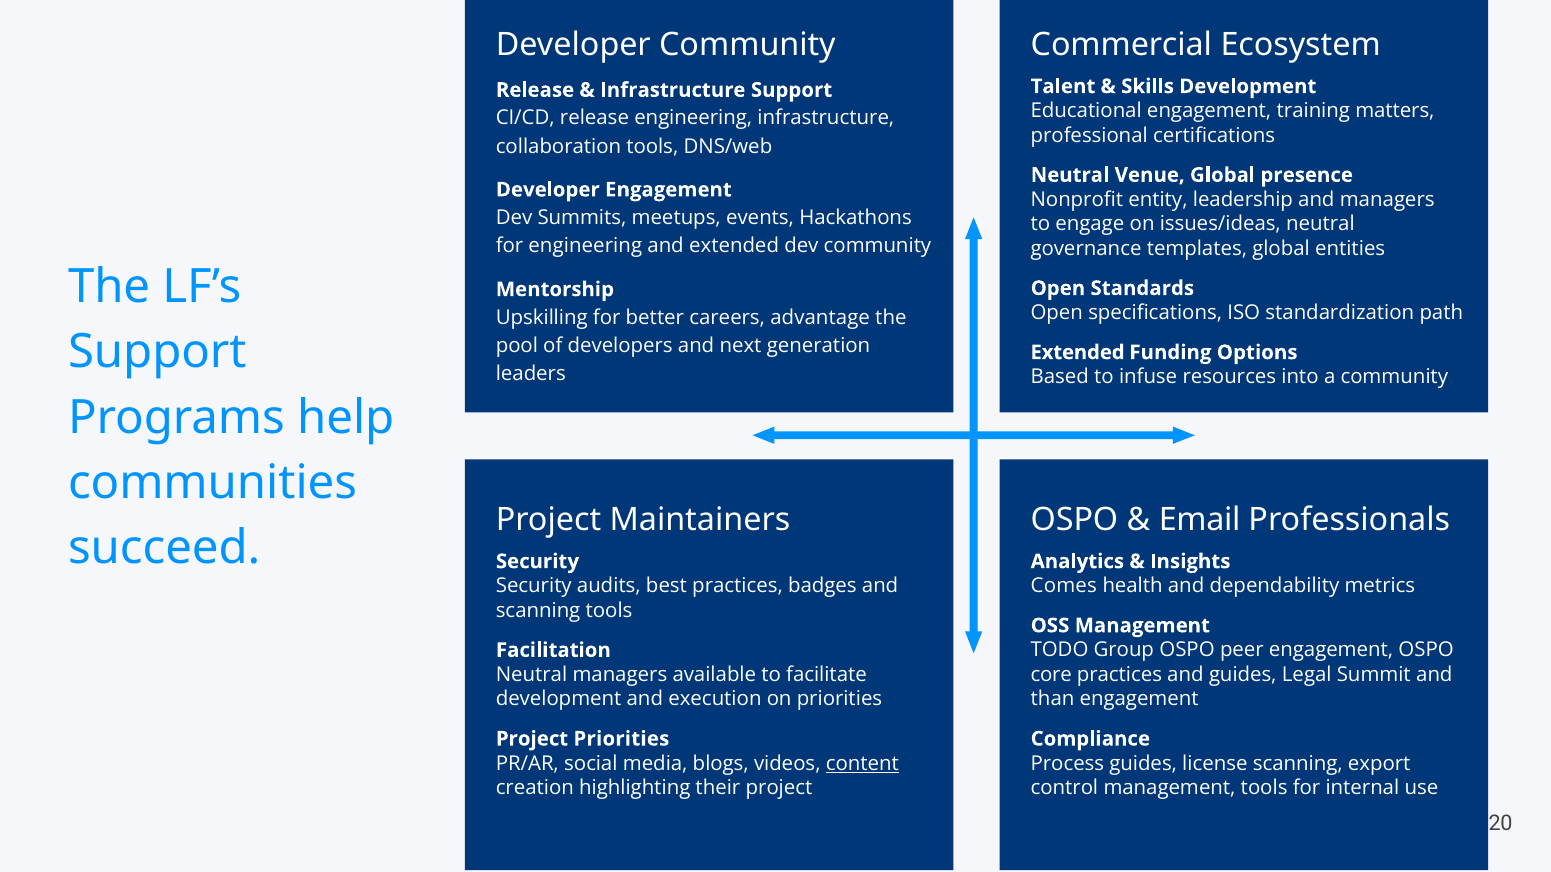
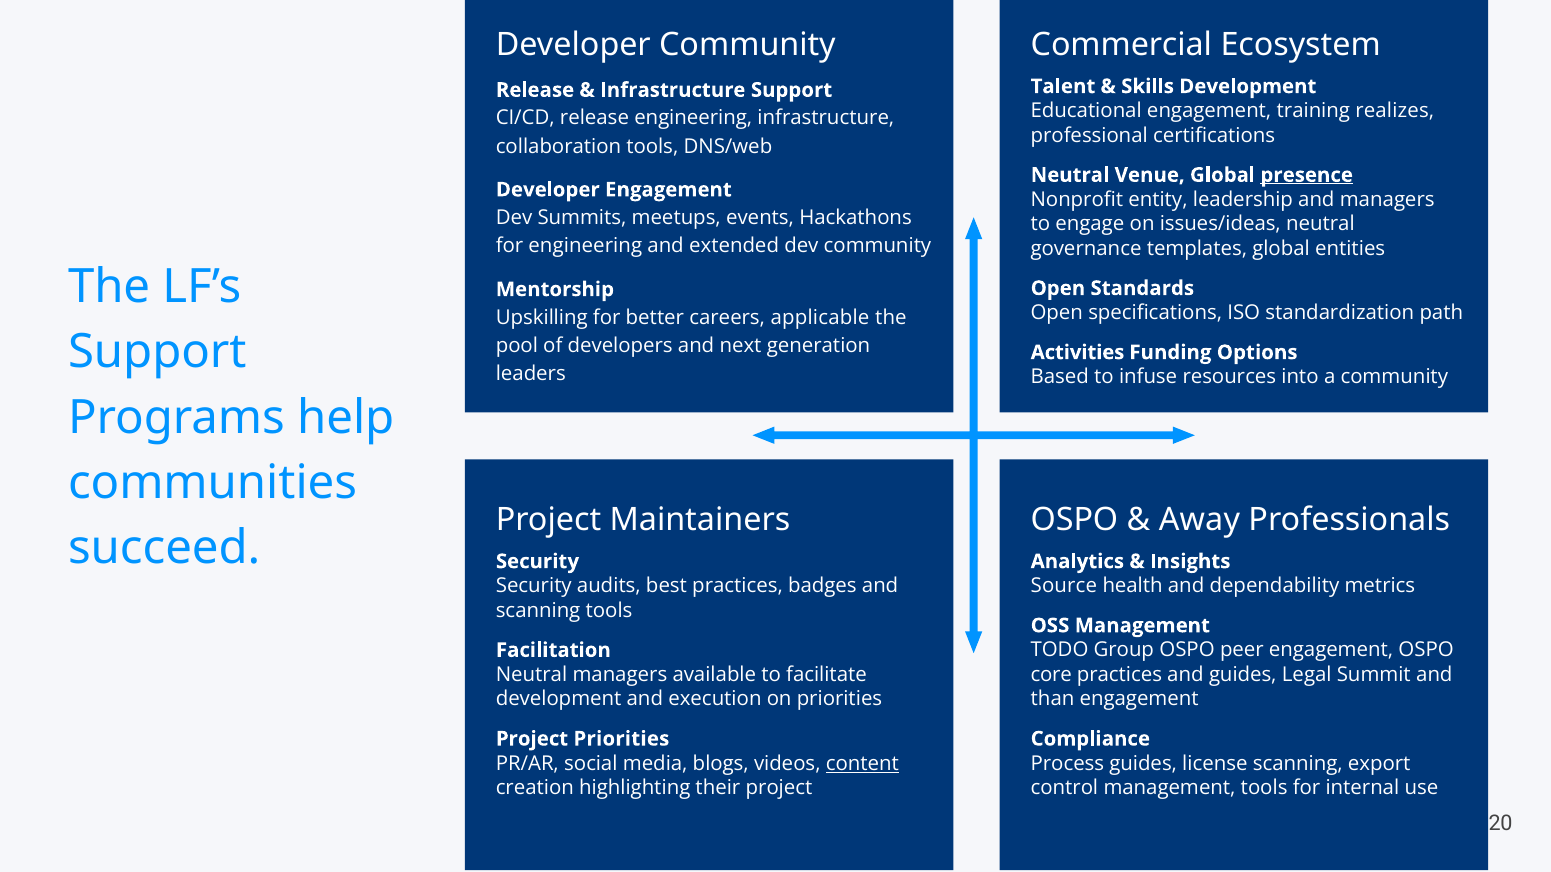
matters: matters -> realizes (1395, 111)
presence underline: none -> present (1307, 175)
advantage: advantage -> applicable (820, 318)
Extended: Extended -> Activities (1078, 353)
Email: Email -> Away (1199, 520)
Comes: Comes -> Source (1064, 586)
